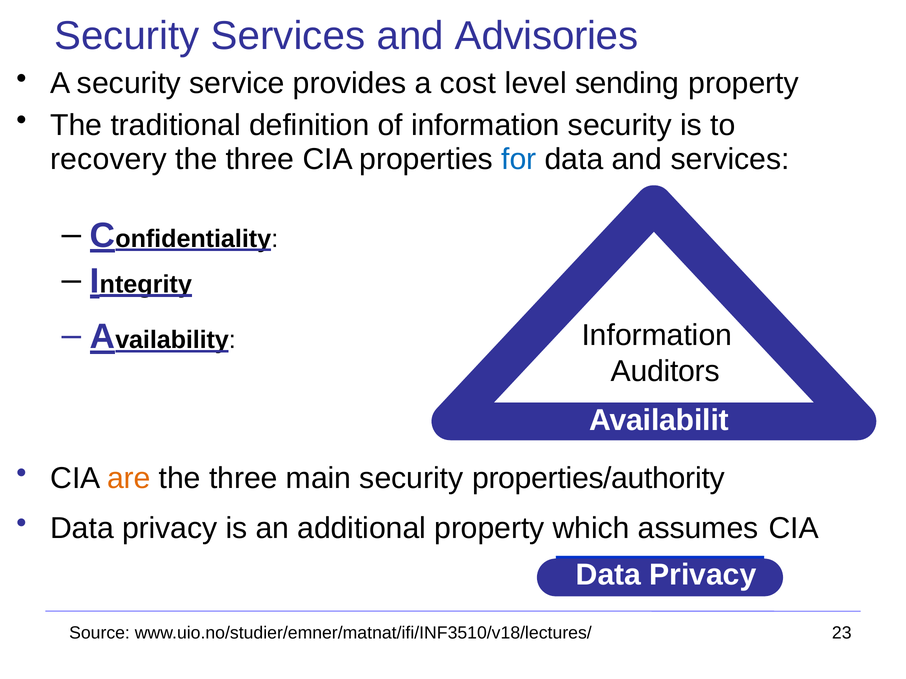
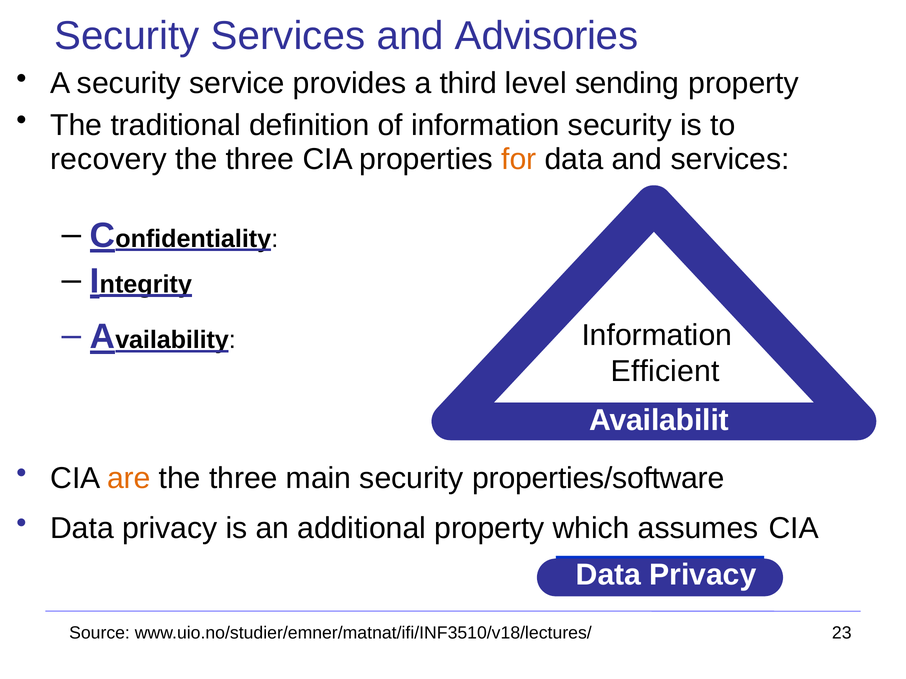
cost: cost -> third (468, 84)
for colour: blue -> orange (519, 159)
Auditors: Auditors -> Efficient (665, 372)
properties/authority: properties/authority -> properties/software (598, 479)
